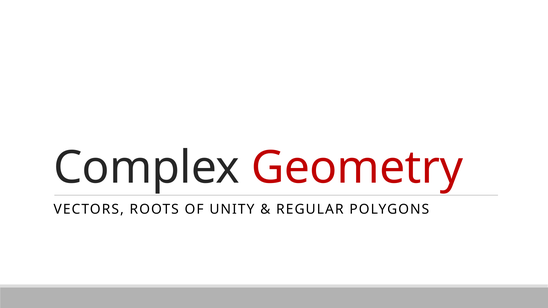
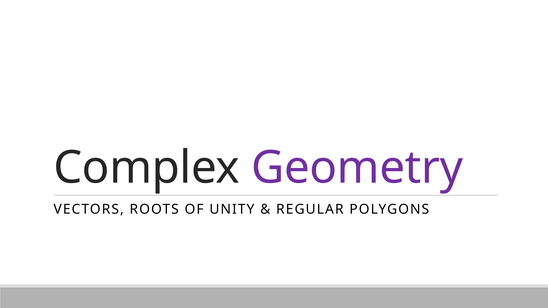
Geometry colour: red -> purple (357, 168)
